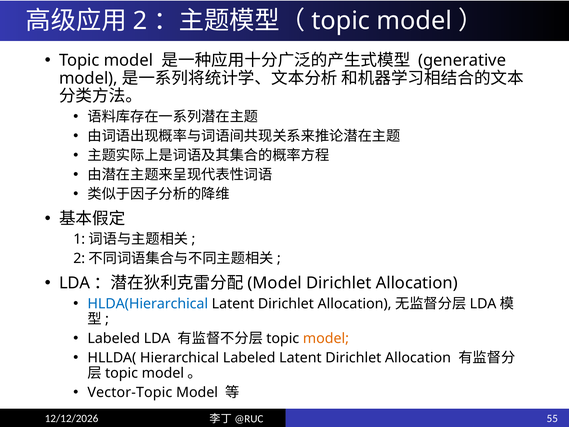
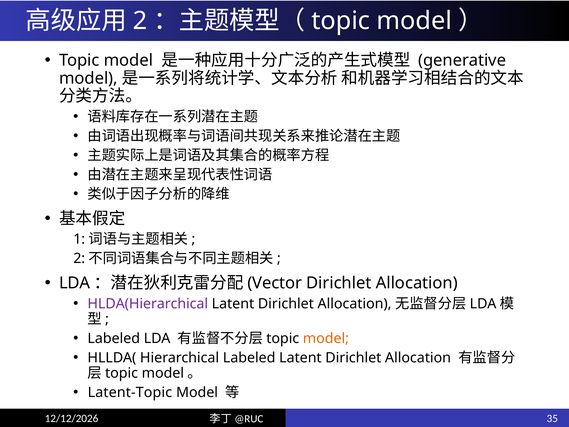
Model: Model -> Vector (275, 283)
HLDA(Hierarchical colour: blue -> purple (148, 304)
Vector-Topic: Vector-Topic -> Latent-Topic (130, 392)
55: 55 -> 35 (552, 418)
